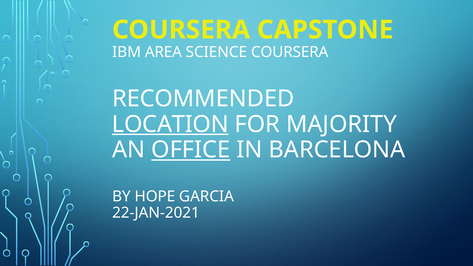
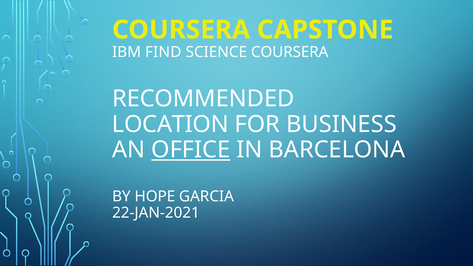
AREA: AREA -> FIND (163, 52)
LOCATION underline: present -> none (170, 124)
MAJORITY: MAJORITY -> BUSINESS (341, 124)
